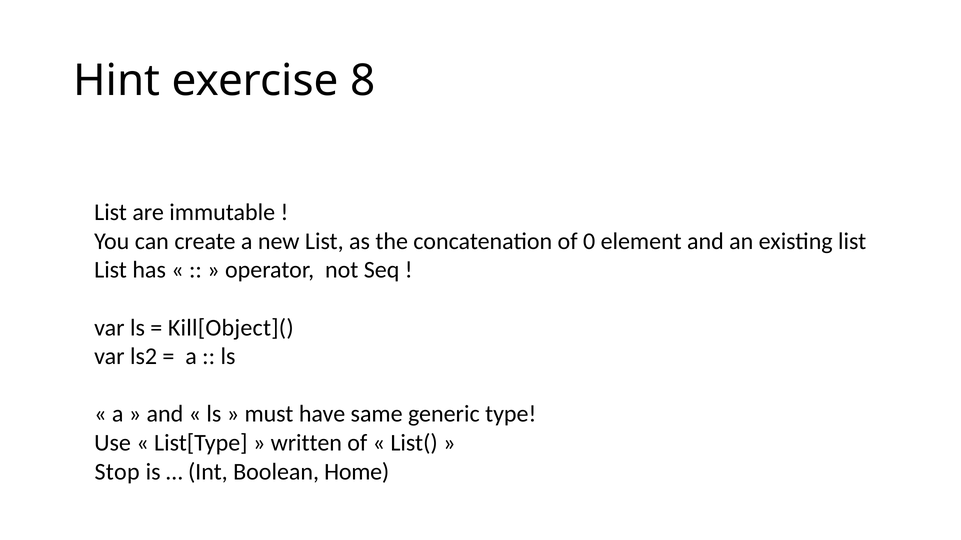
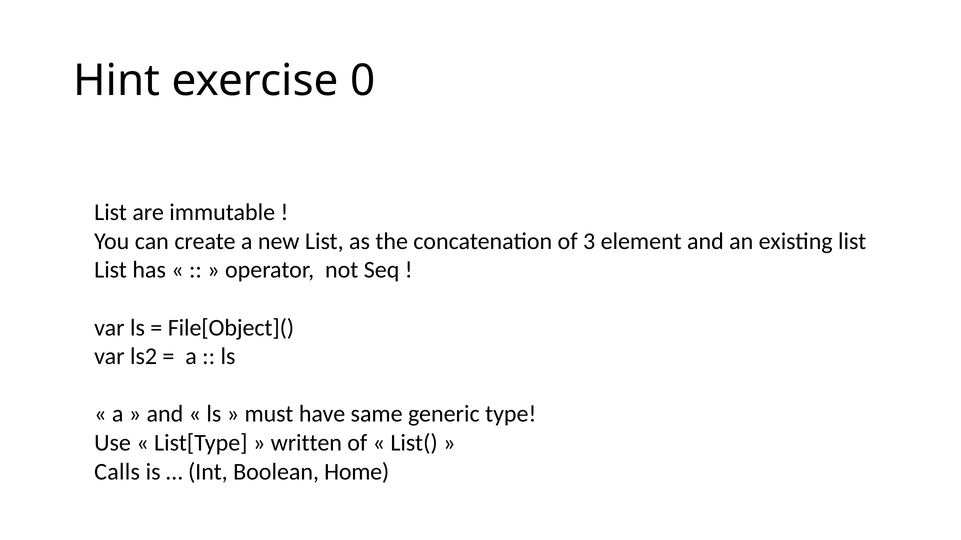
8: 8 -> 0 (363, 81)
0: 0 -> 3 (589, 242)
Kill[Object](: Kill[Object]( -> File[Object]( (231, 328)
Stop: Stop -> Calls (117, 472)
